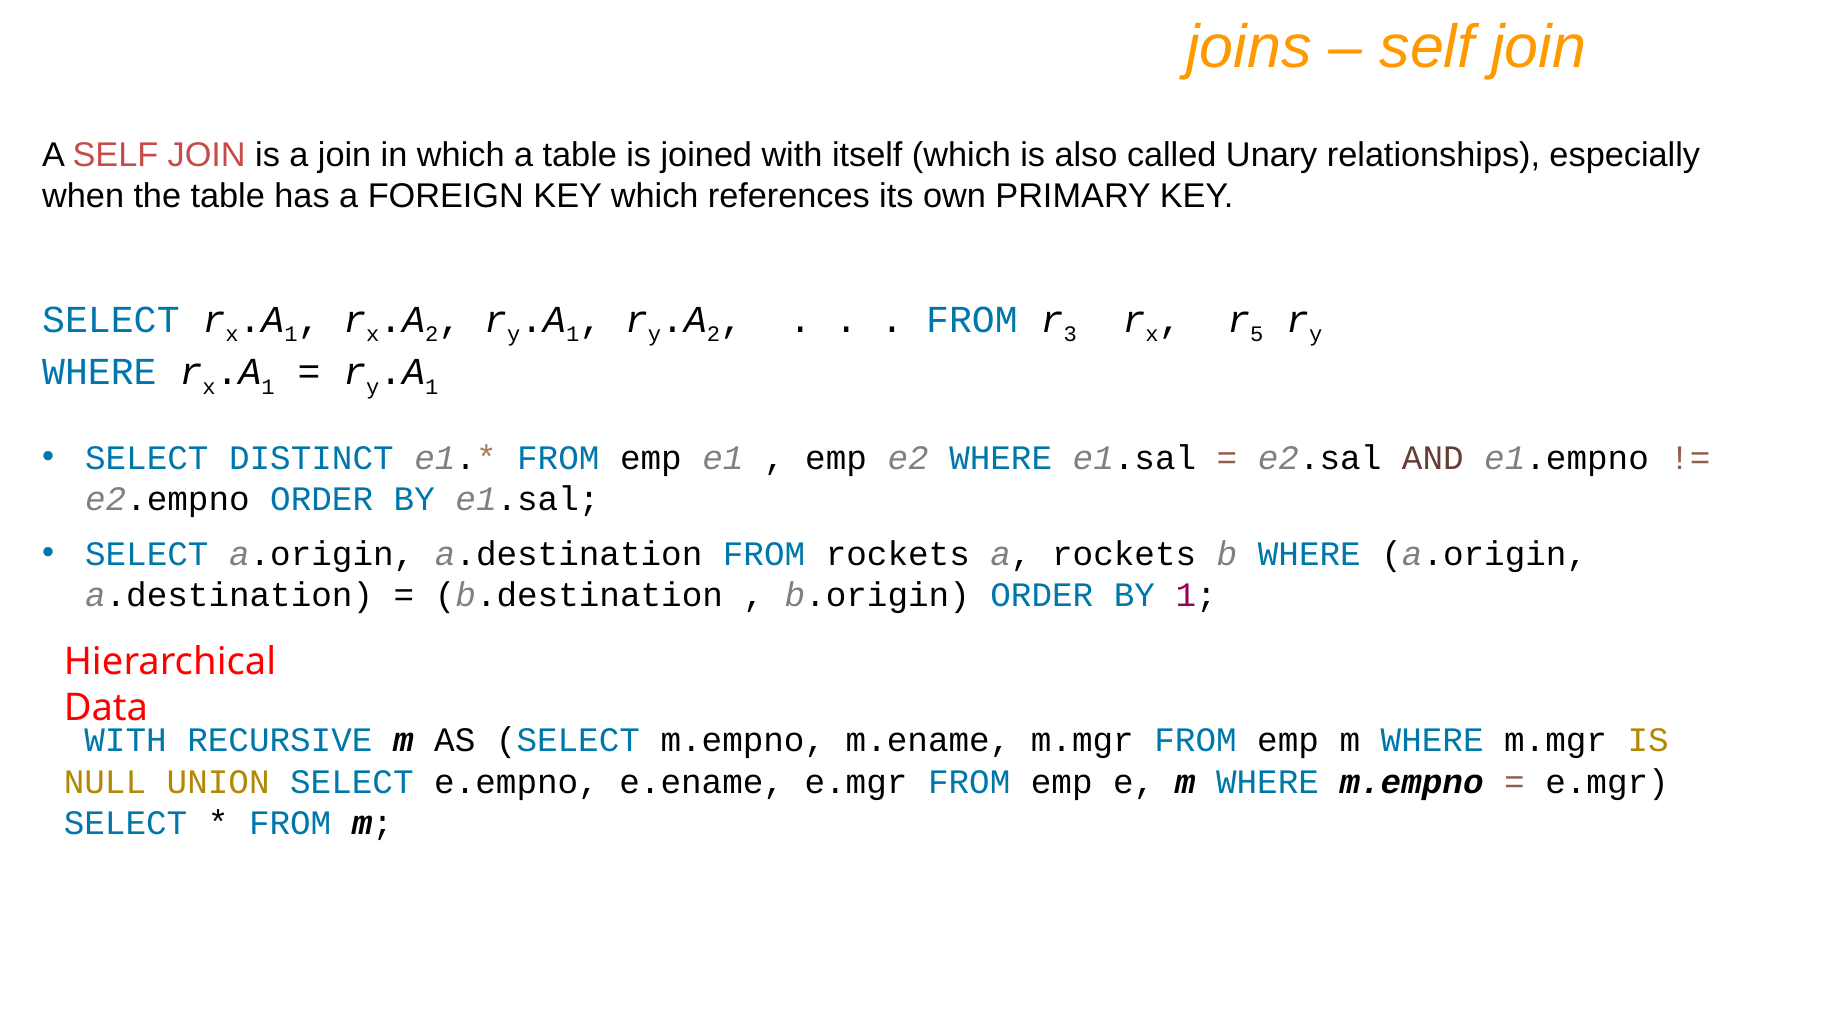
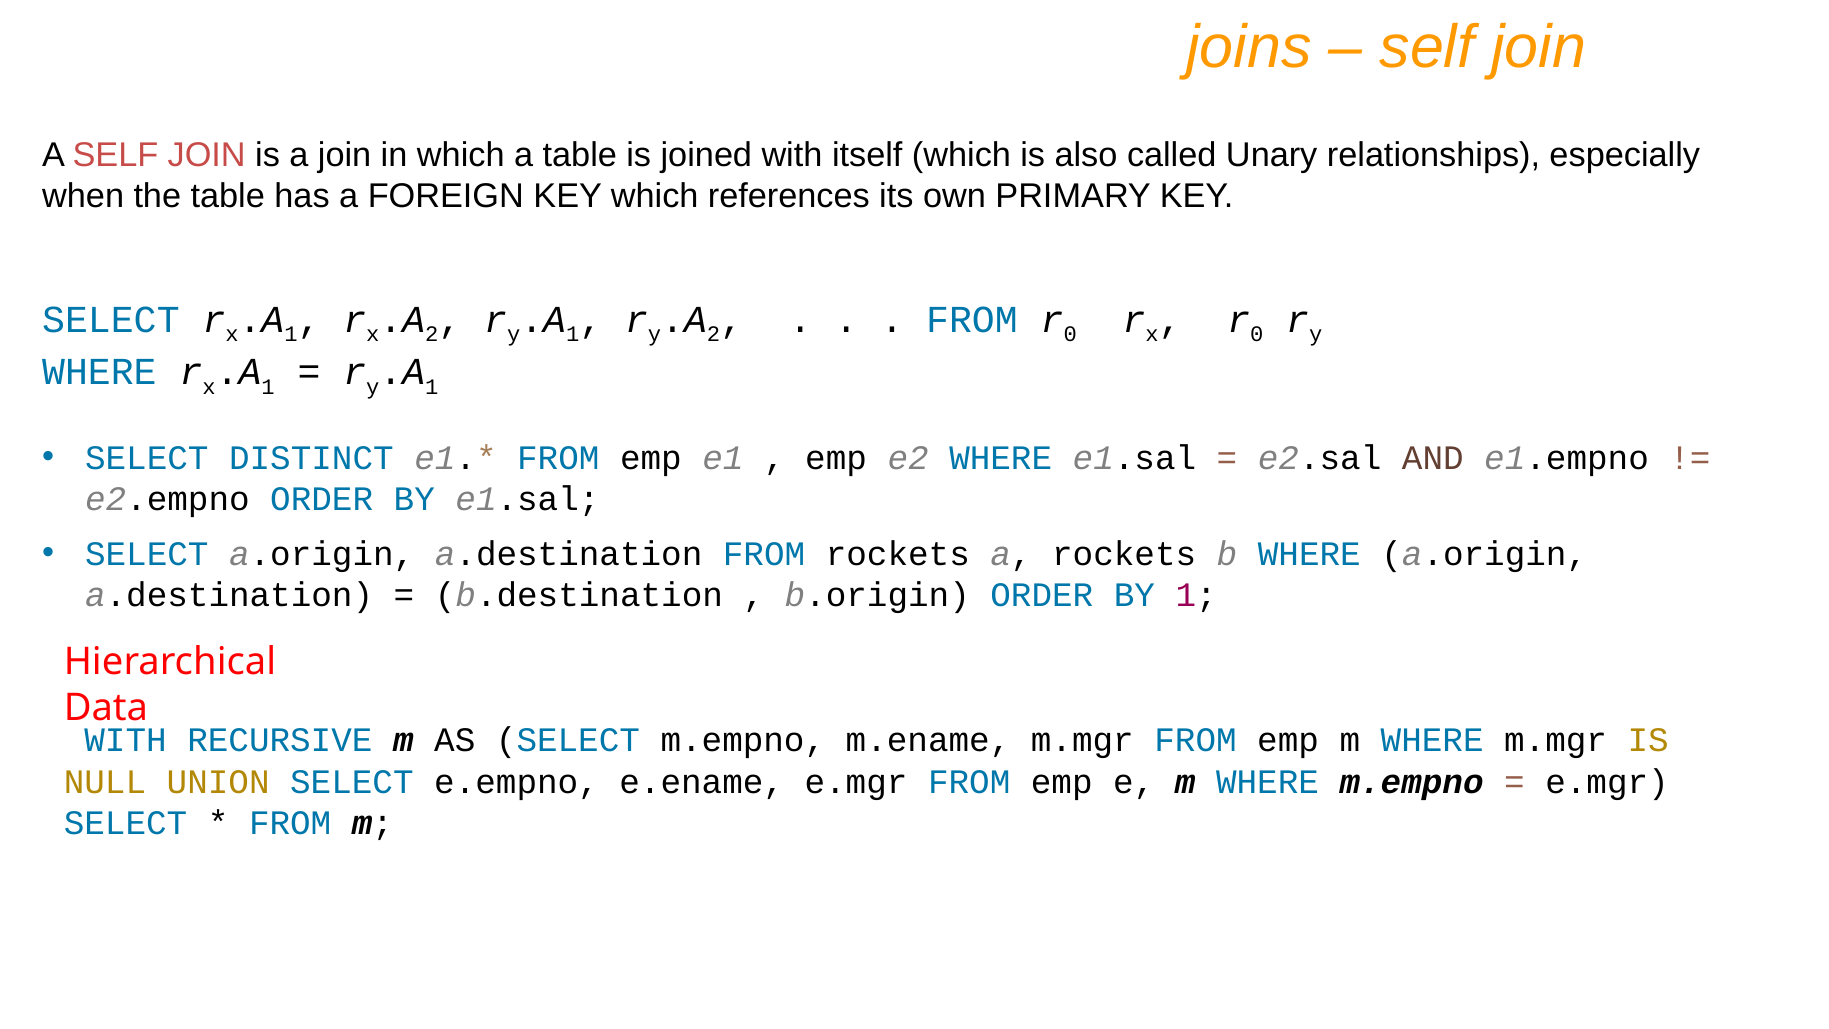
3: 3 -> 0 (1070, 335)
5: 5 -> 0 (1257, 335)
